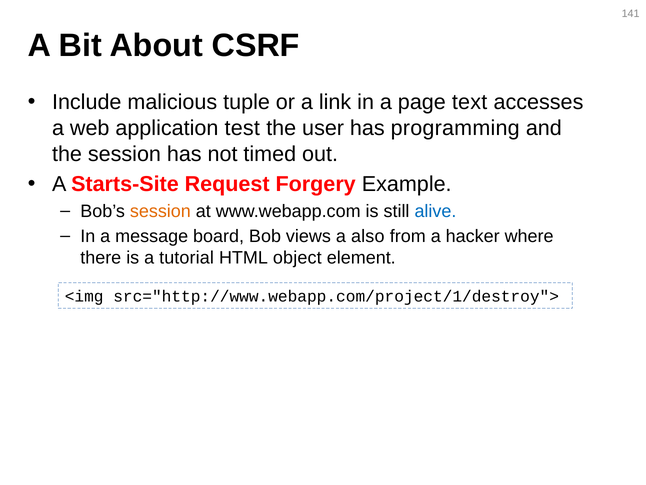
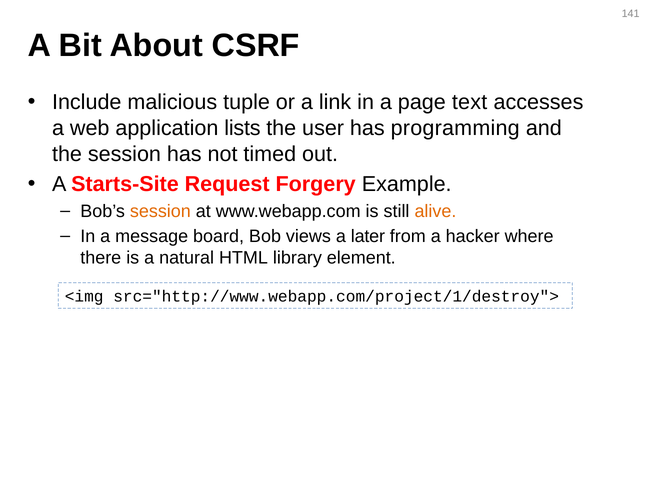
test: test -> lists (242, 128)
alive colour: blue -> orange (435, 211)
also: also -> later (368, 236)
tutorial: tutorial -> natural (187, 258)
object: object -> library (297, 258)
